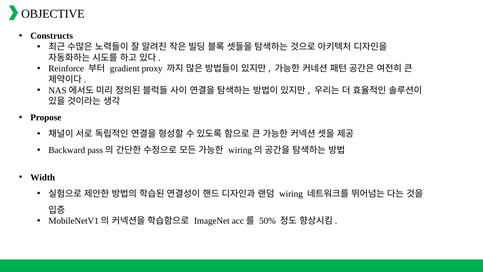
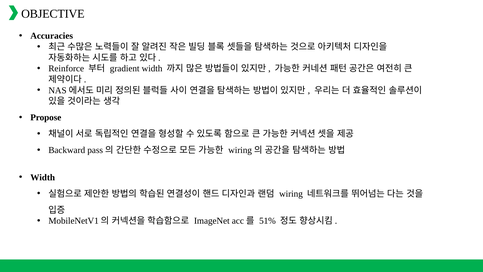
Constructs: Constructs -> Accuracies (52, 36)
gradient proxy: proxy -> width (152, 69)
50%: 50% -> 51% (267, 221)
